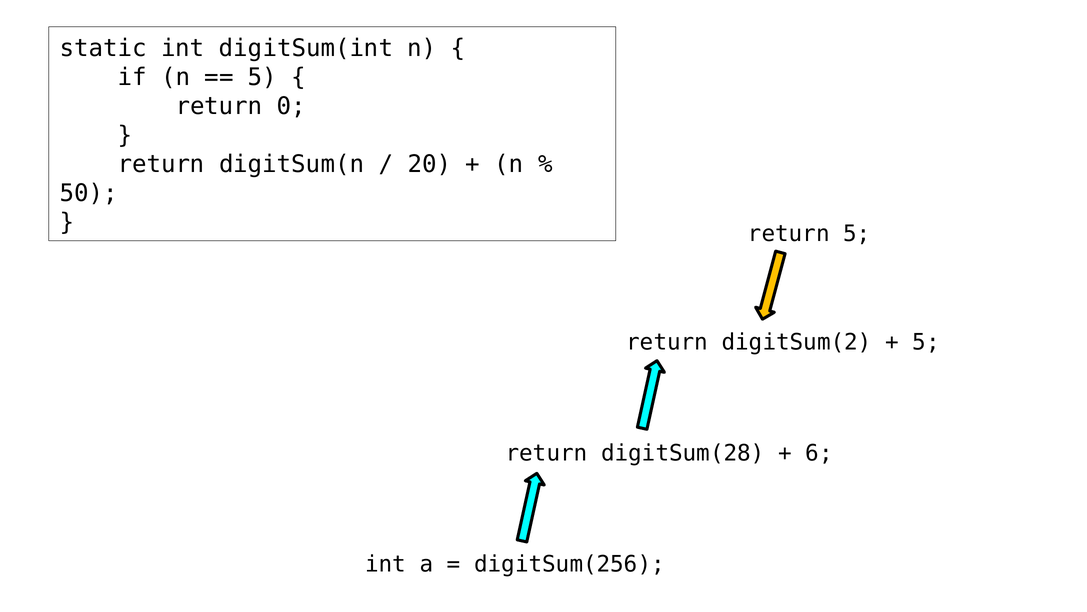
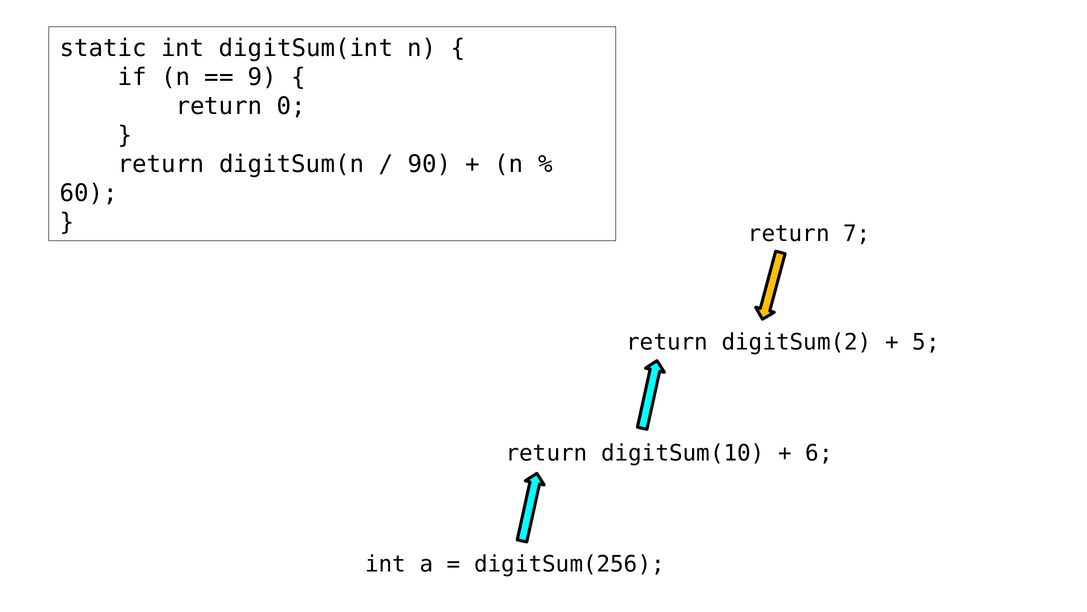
5: 5 -> 9 (262, 77)
20: 20 -> 90 (429, 164)
50: 50 -> 60 (89, 193)
return 5: 5 -> 7 (857, 233)
digitSum(28: digitSum(28 -> digitSum(10 (683, 453)
